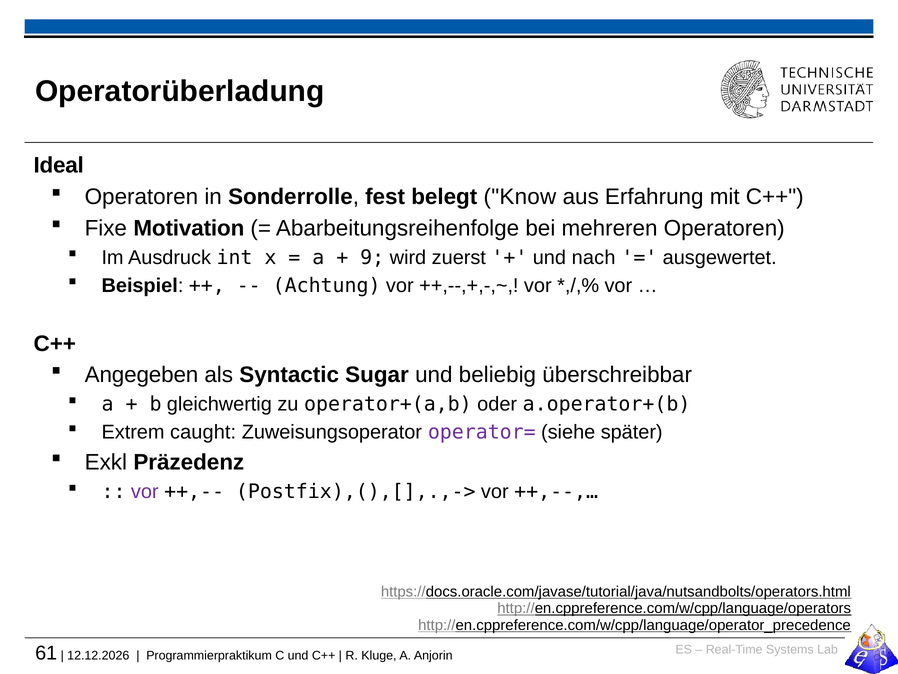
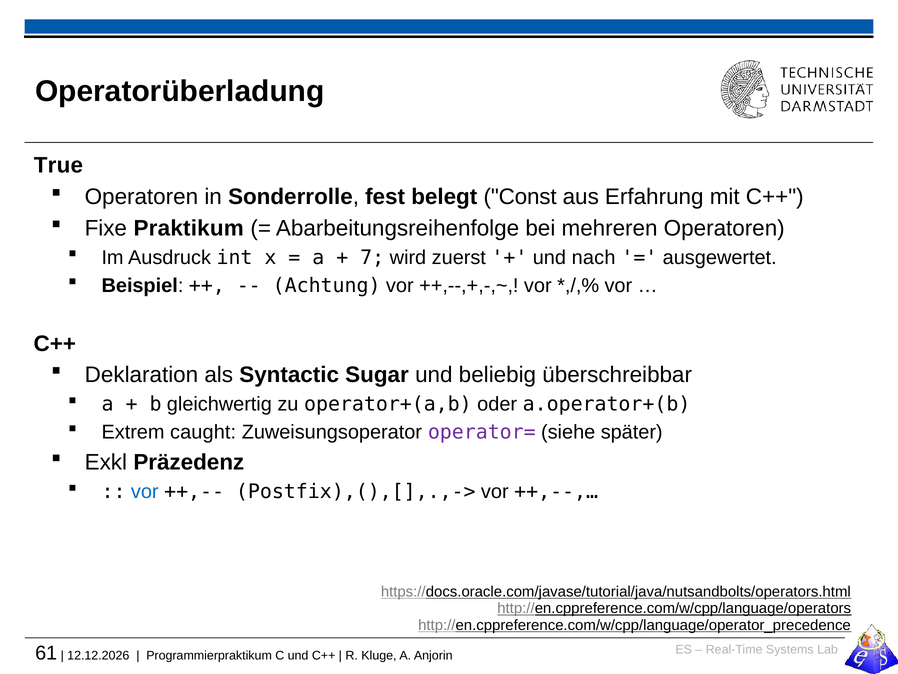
Ideal: Ideal -> True (58, 165)
Know: Know -> Const (520, 197)
Motivation: Motivation -> Praktikum (189, 228)
9: 9 -> 7 (372, 257)
Angegeben: Angegeben -> Deklaration (141, 375)
vor colour: purple -> blue (145, 491)
